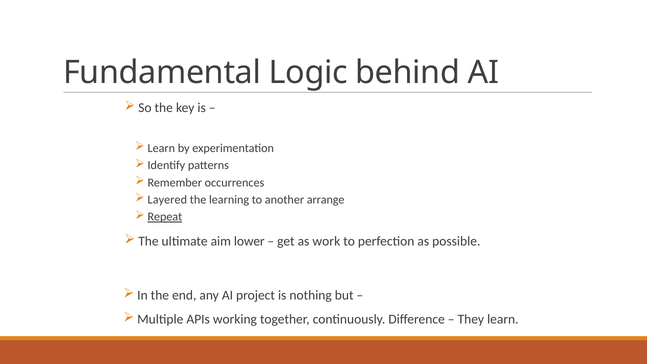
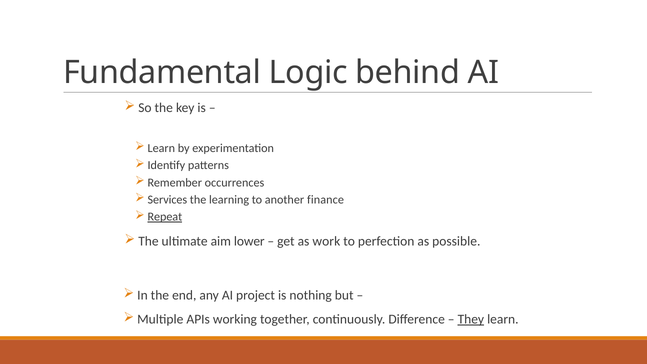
Layered: Layered -> Services (167, 200)
arrange: arrange -> finance (326, 200)
They underline: none -> present (471, 319)
